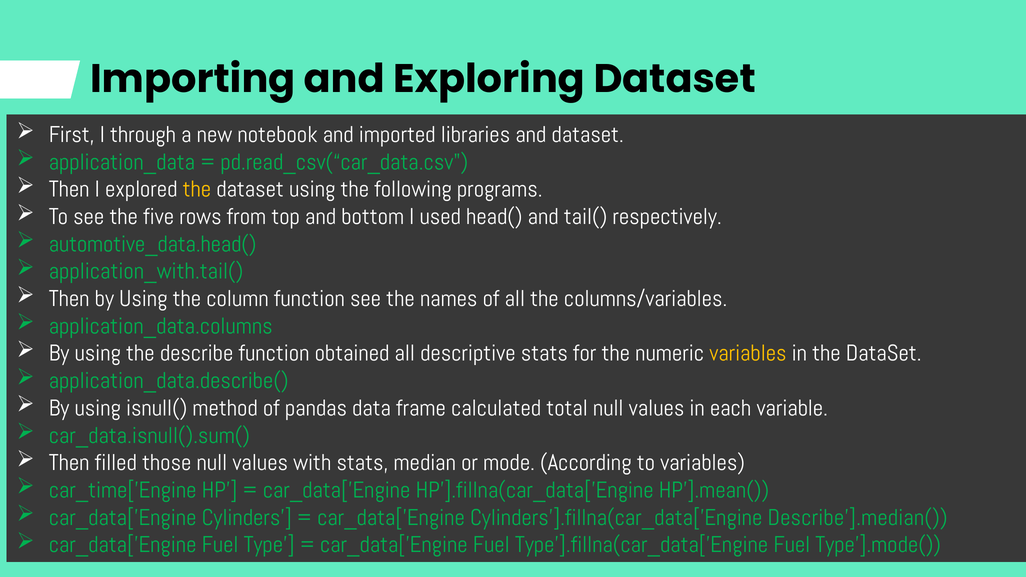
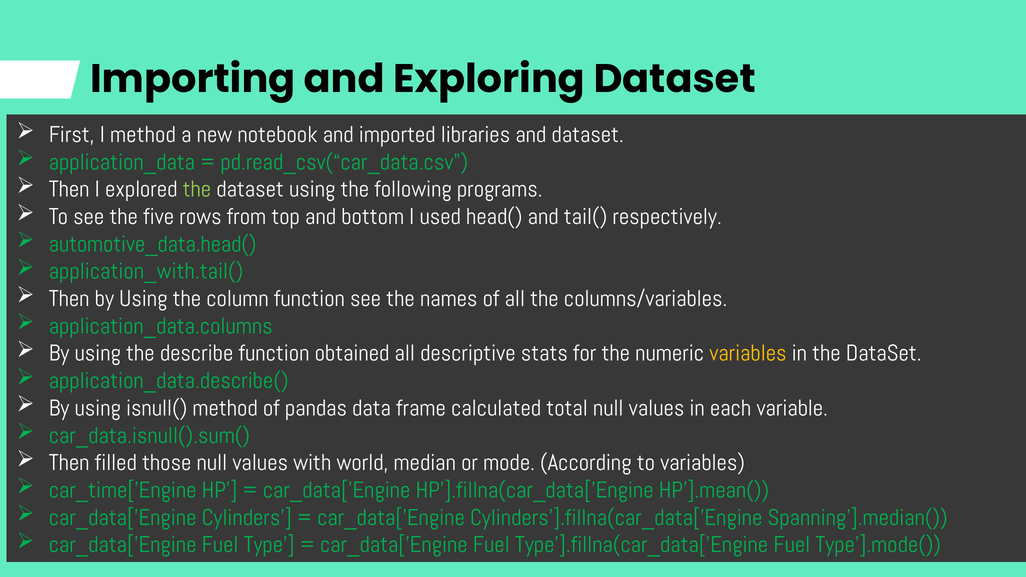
I through: through -> method (143, 135)
the colour: yellow -> light green (197, 189)
with stats: stats -> world (362, 463)
Describe'].median(: Describe'].median( -> Spanning'].median( (858, 518)
